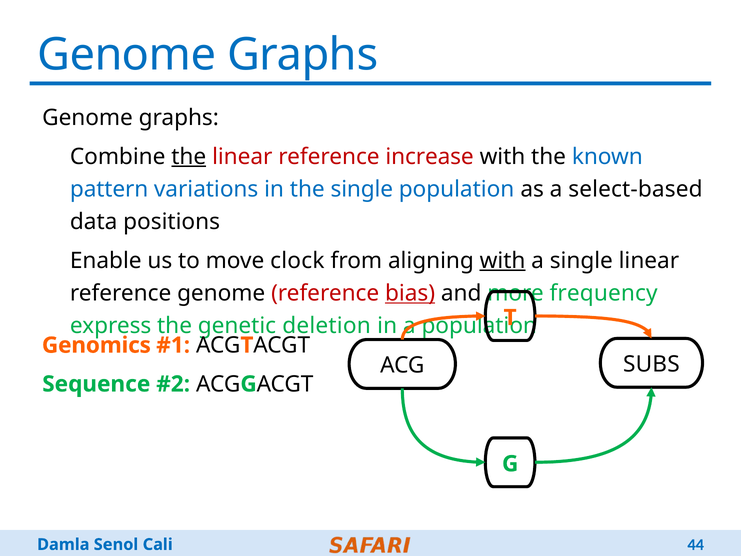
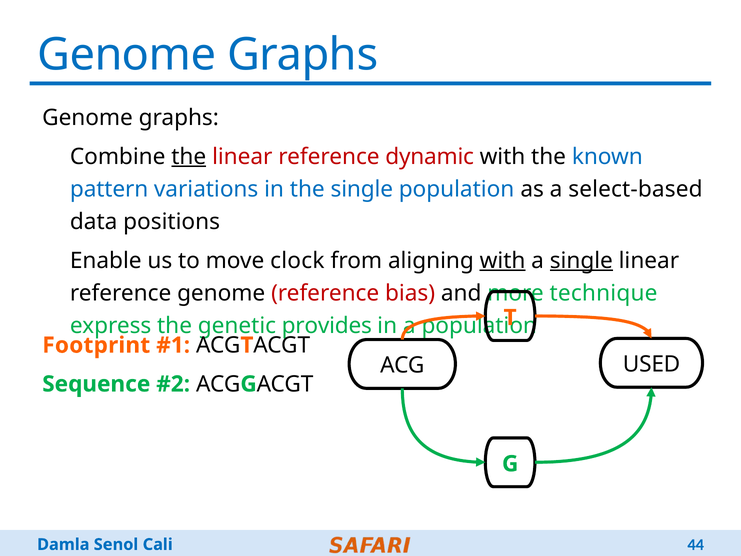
increase: increase -> dynamic (430, 157)
single underline: none -> present (581, 260)
bias underline: present -> none (410, 293)
frequency: frequency -> technique (604, 293)
deletion: deletion -> provides (327, 326)
Genomics: Genomics -> Footprint (96, 345)
SUBS: SUBS -> USED (652, 364)
